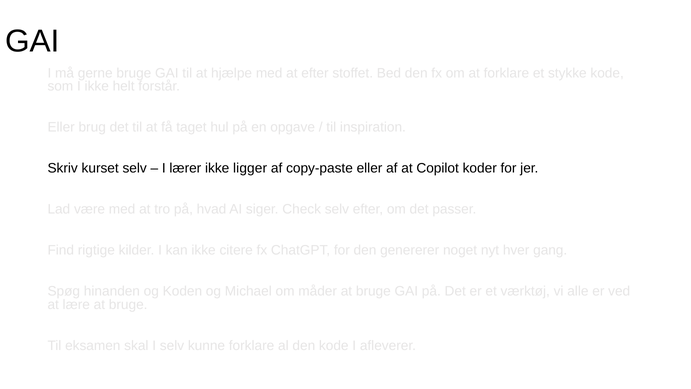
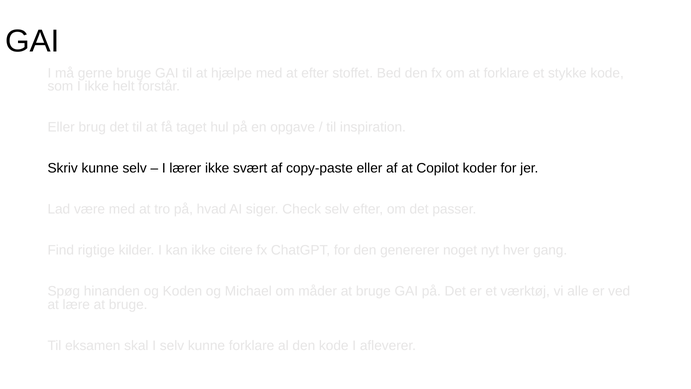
Skriv kurset: kurset -> kunne (100, 168)
ligger: ligger -> svært (250, 168)
